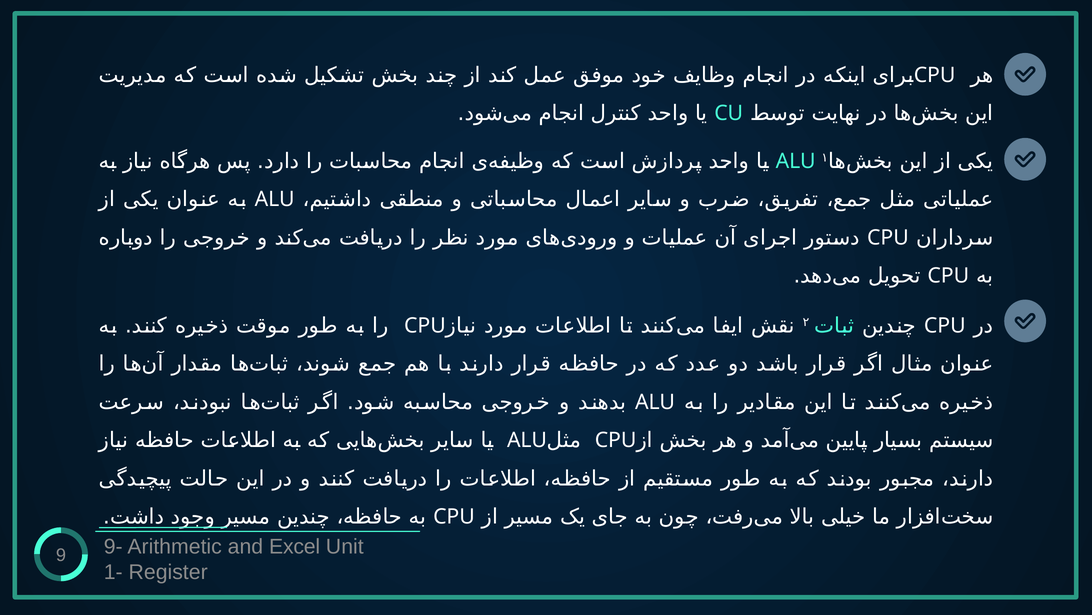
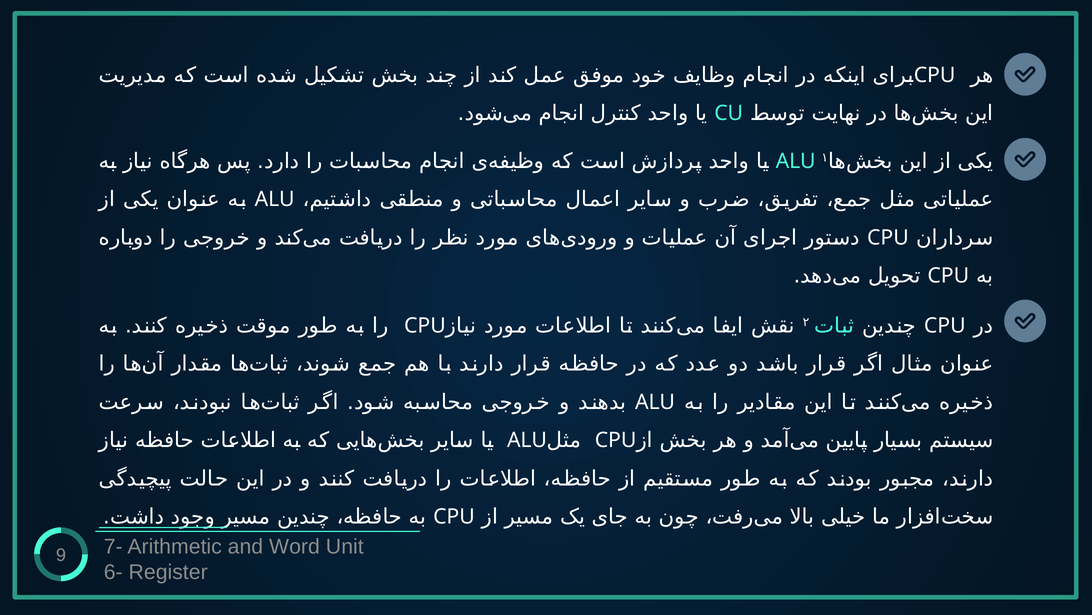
9-: 9- -> 7- (113, 546)
Excel: Excel -> Word (295, 546)
1-: 1- -> 6- (113, 572)
